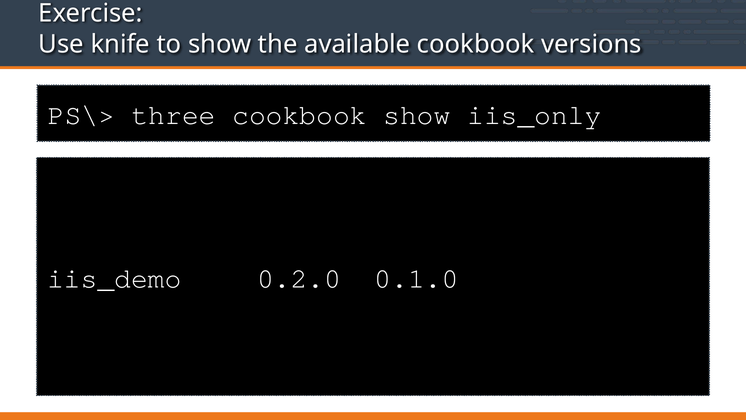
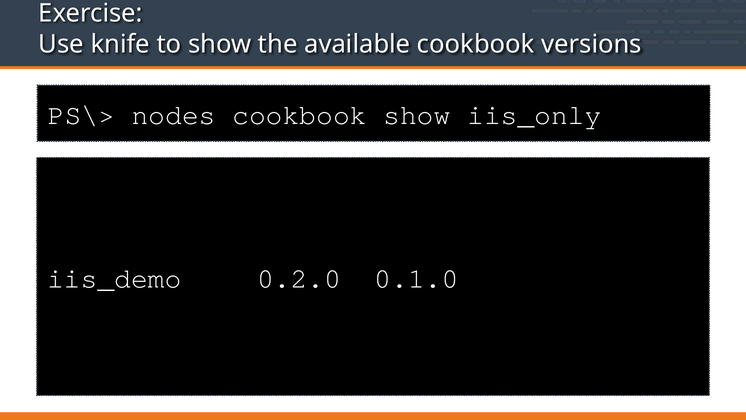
three: three -> nodes (174, 115)
